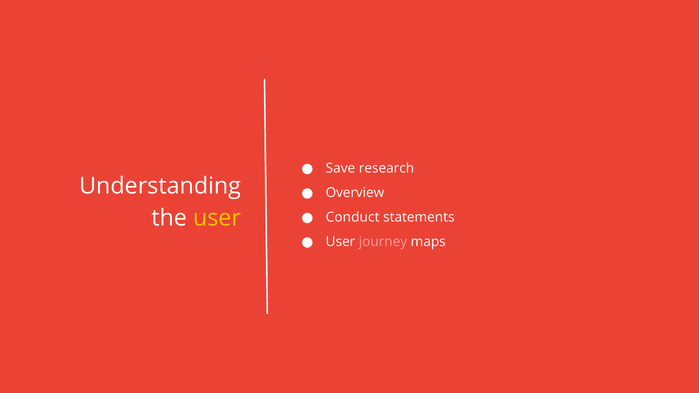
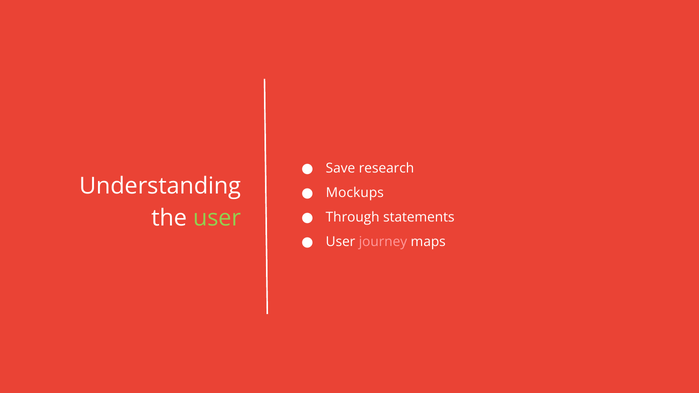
Overview: Overview -> Mockups (355, 193)
user colour: yellow -> light green (217, 218)
Conduct: Conduct -> Through (353, 217)
